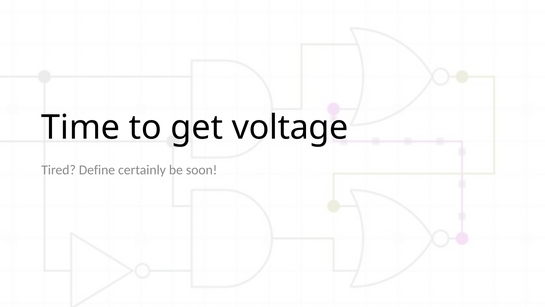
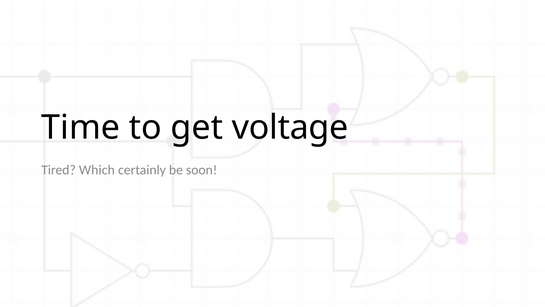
Define: Define -> Which (97, 170)
